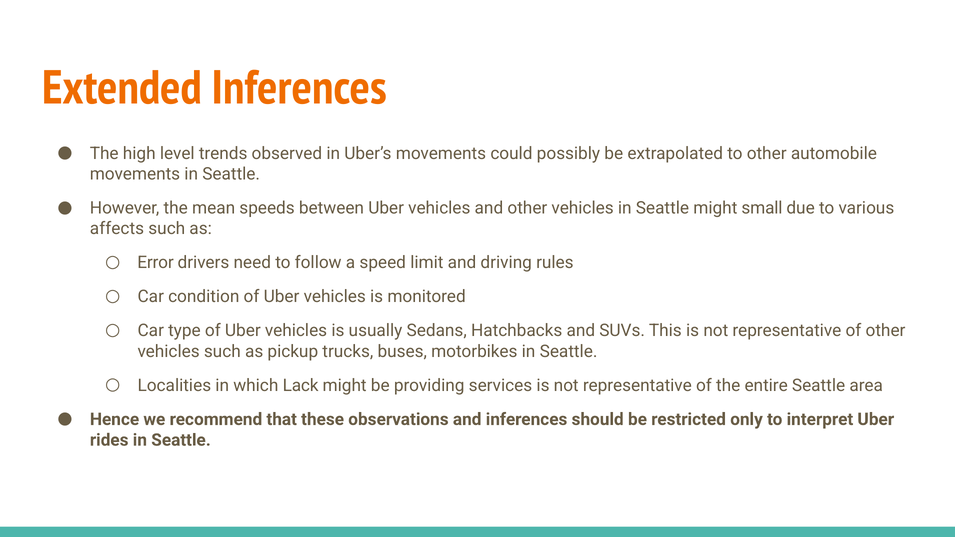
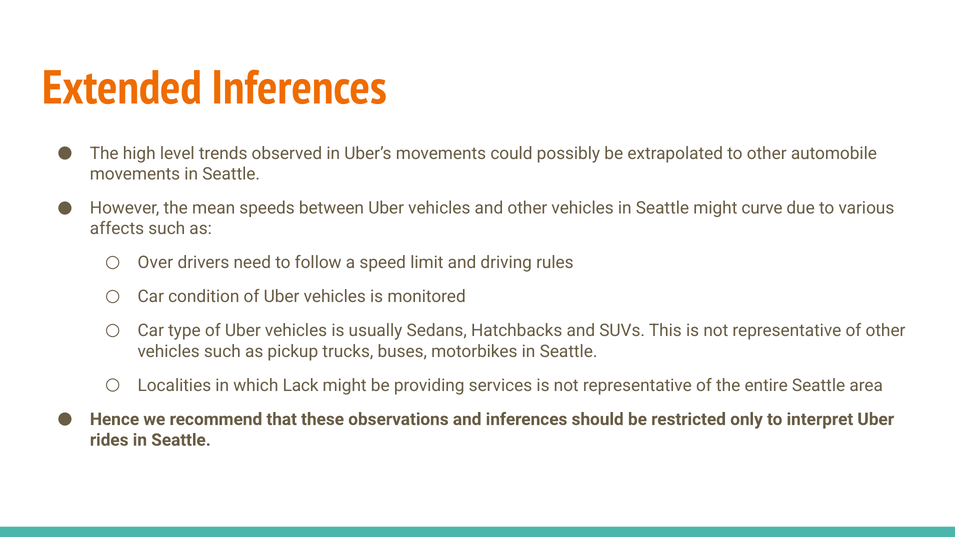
small: small -> curve (762, 208)
Error: Error -> Over (155, 263)
